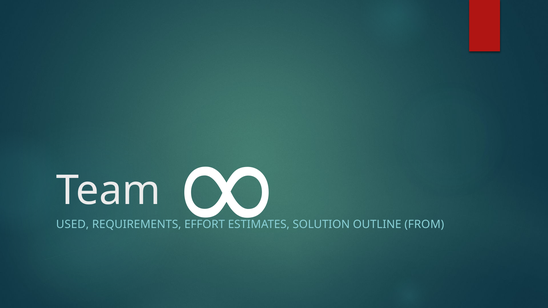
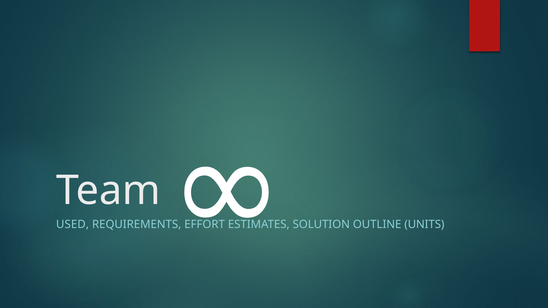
FROM: FROM -> UNITS (424, 224)
